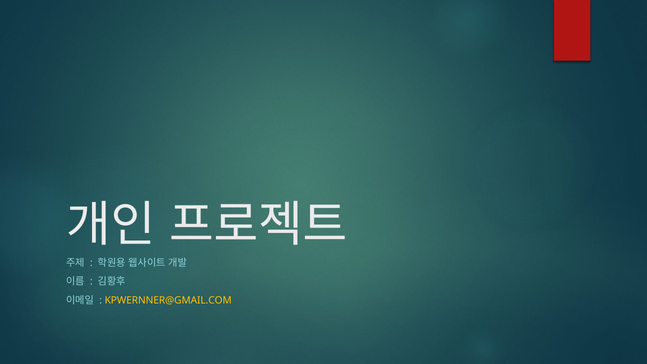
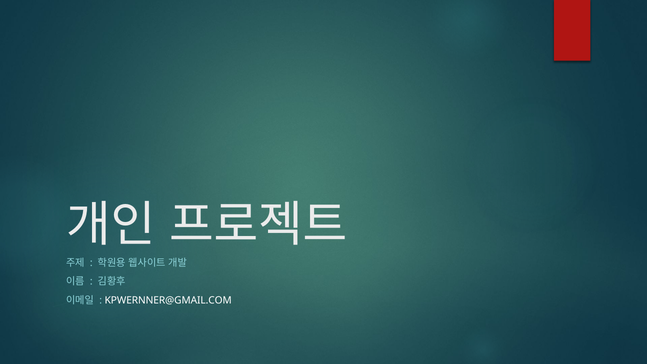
KPWERNNER@GMAIL.COM colour: yellow -> white (168, 300)
